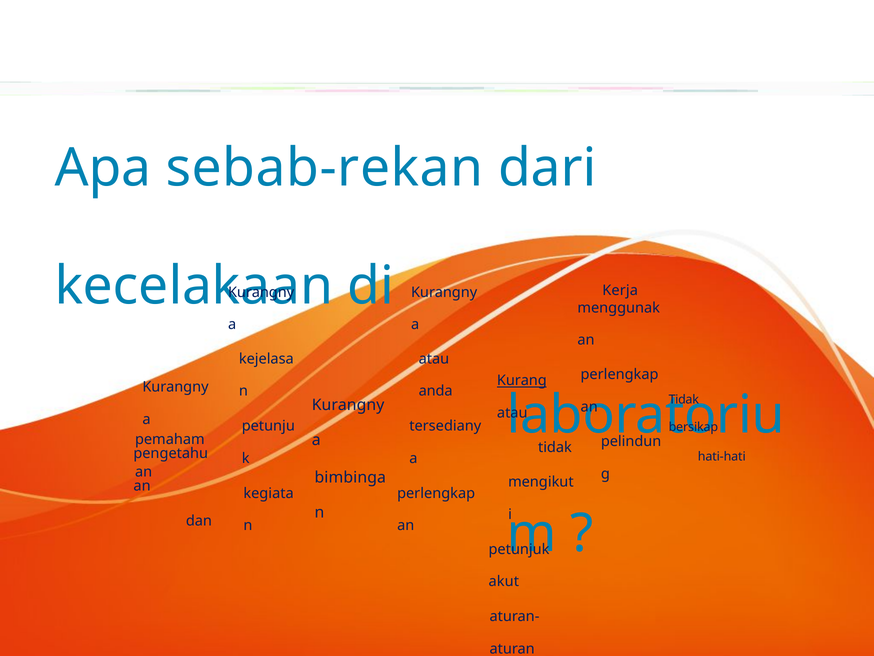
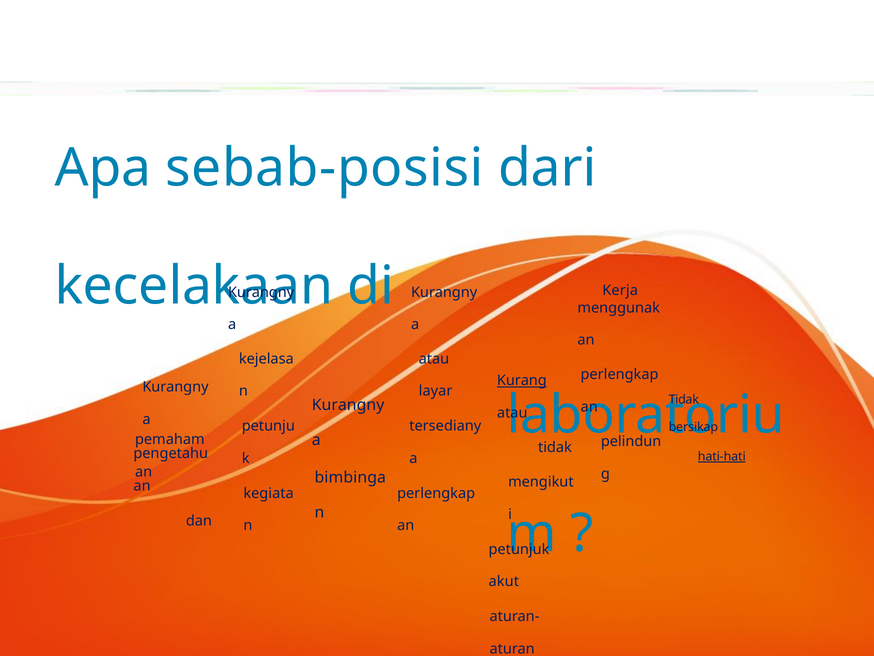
sebab-rekan: sebab-rekan -> sebab-posisi (324, 168)
anda: anda -> layar (436, 391)
hati-hati underline: none -> present (722, 456)
